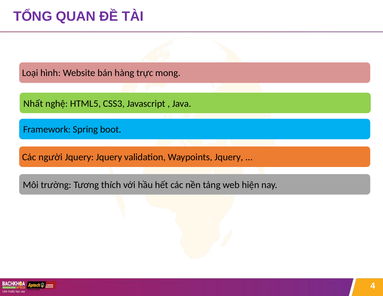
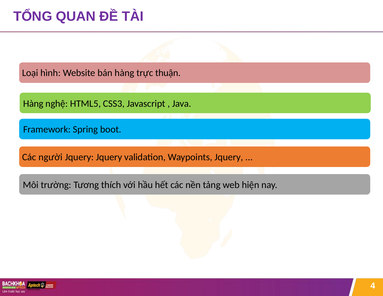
mong: mong -> thuận (168, 73)
Nhất: Nhất -> Hàng (33, 104)
